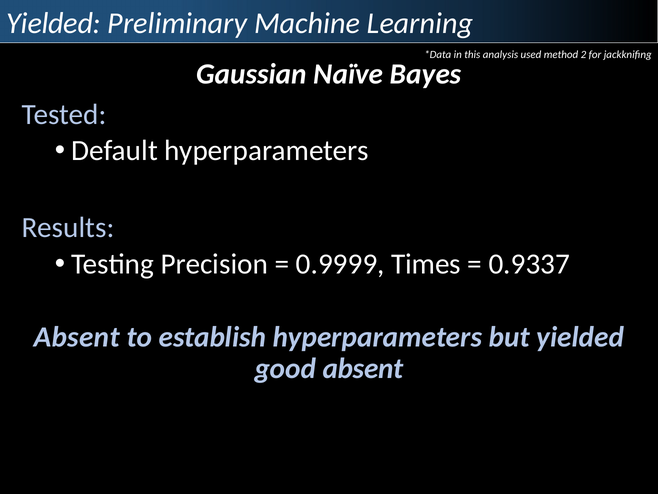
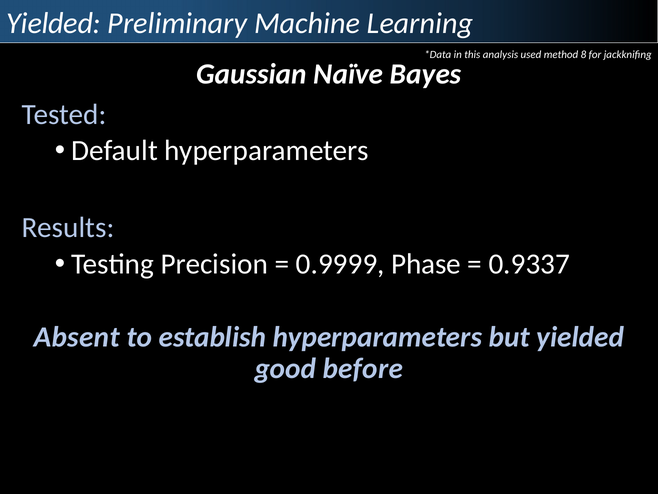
2: 2 -> 8 (583, 54)
Times: Times -> Phase (426, 264)
good absent: absent -> before (363, 368)
